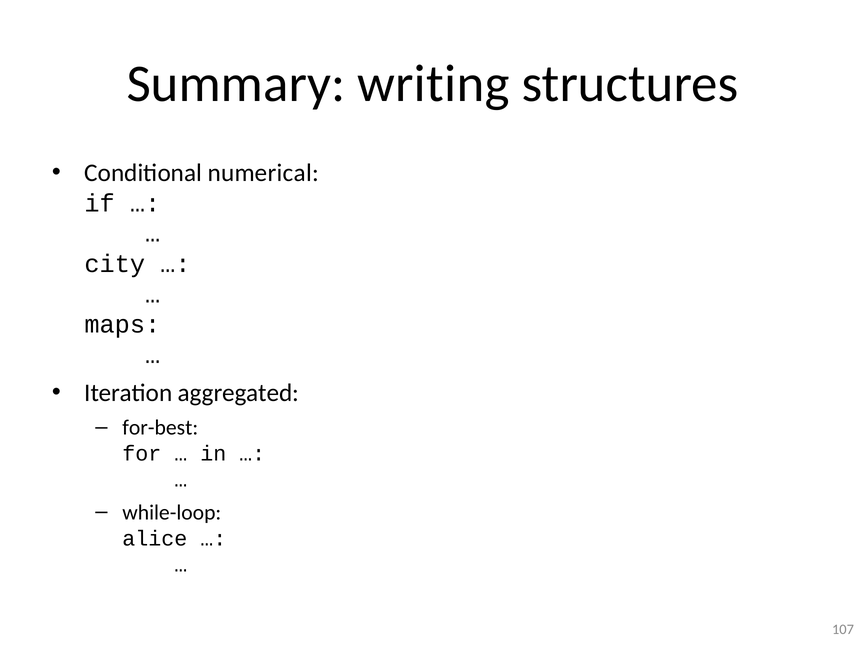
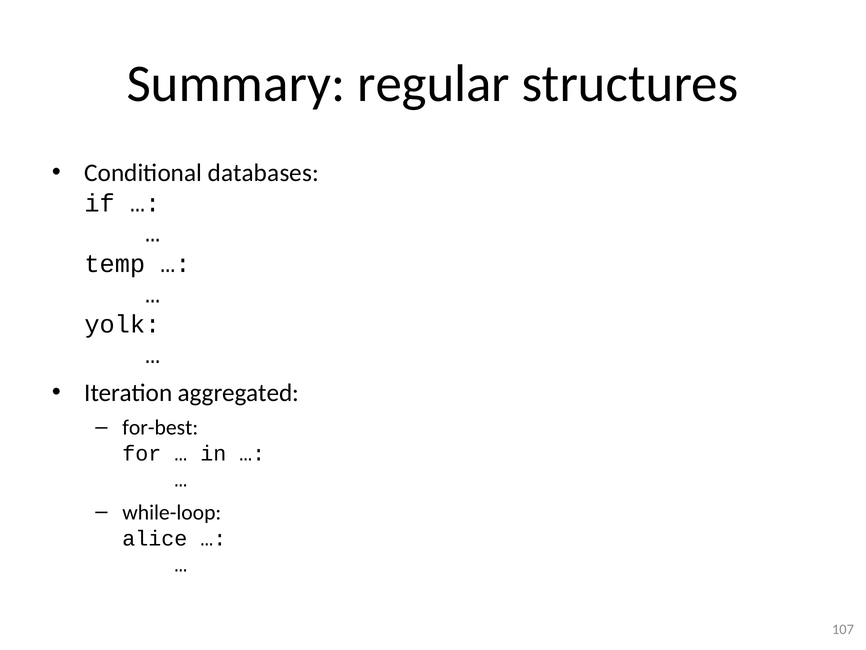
writing: writing -> regular (434, 84)
numerical: numerical -> databases (263, 173)
city: city -> temp (115, 264)
maps: maps -> yolk (122, 324)
